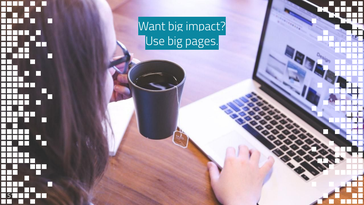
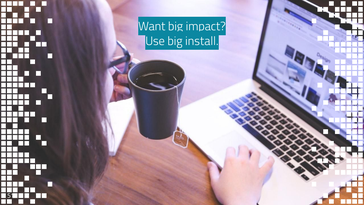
pages: pages -> install (202, 41)
